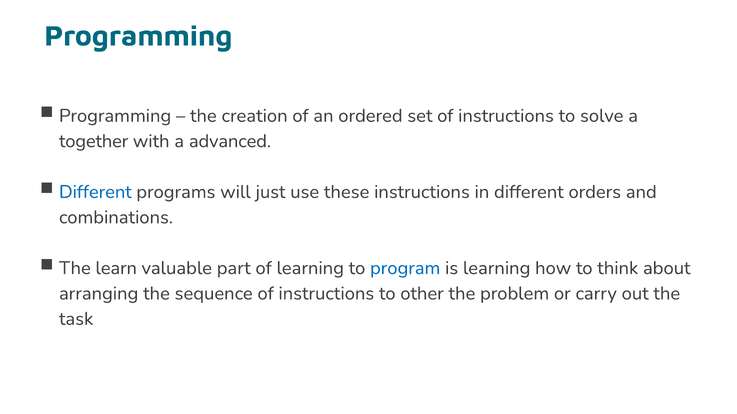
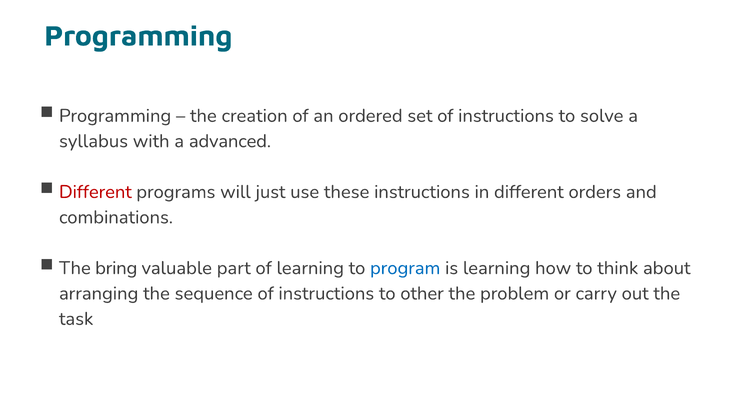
together: together -> syllabus (94, 141)
Different colour: blue -> red (95, 192)
learn: learn -> bring (116, 268)
